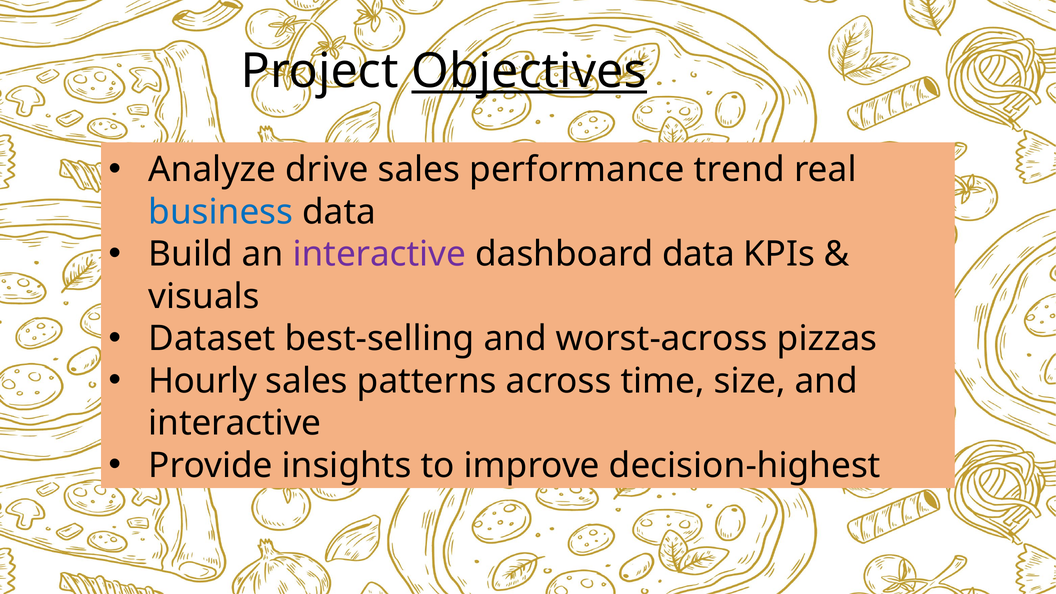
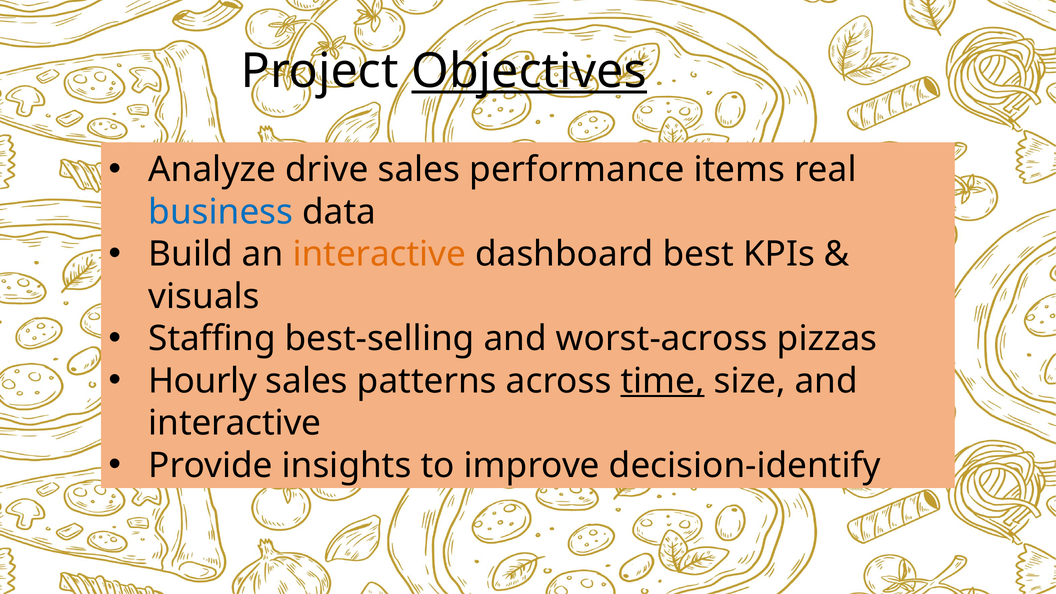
trend: trend -> items (739, 170)
interactive colour: purple -> orange (379, 254)
dashboard data: data -> best (698, 254)
Dataset: Dataset -> Staffing (212, 339)
time underline: none -> present (663, 381)
decision-highest: decision-highest -> decision-identify (745, 466)
